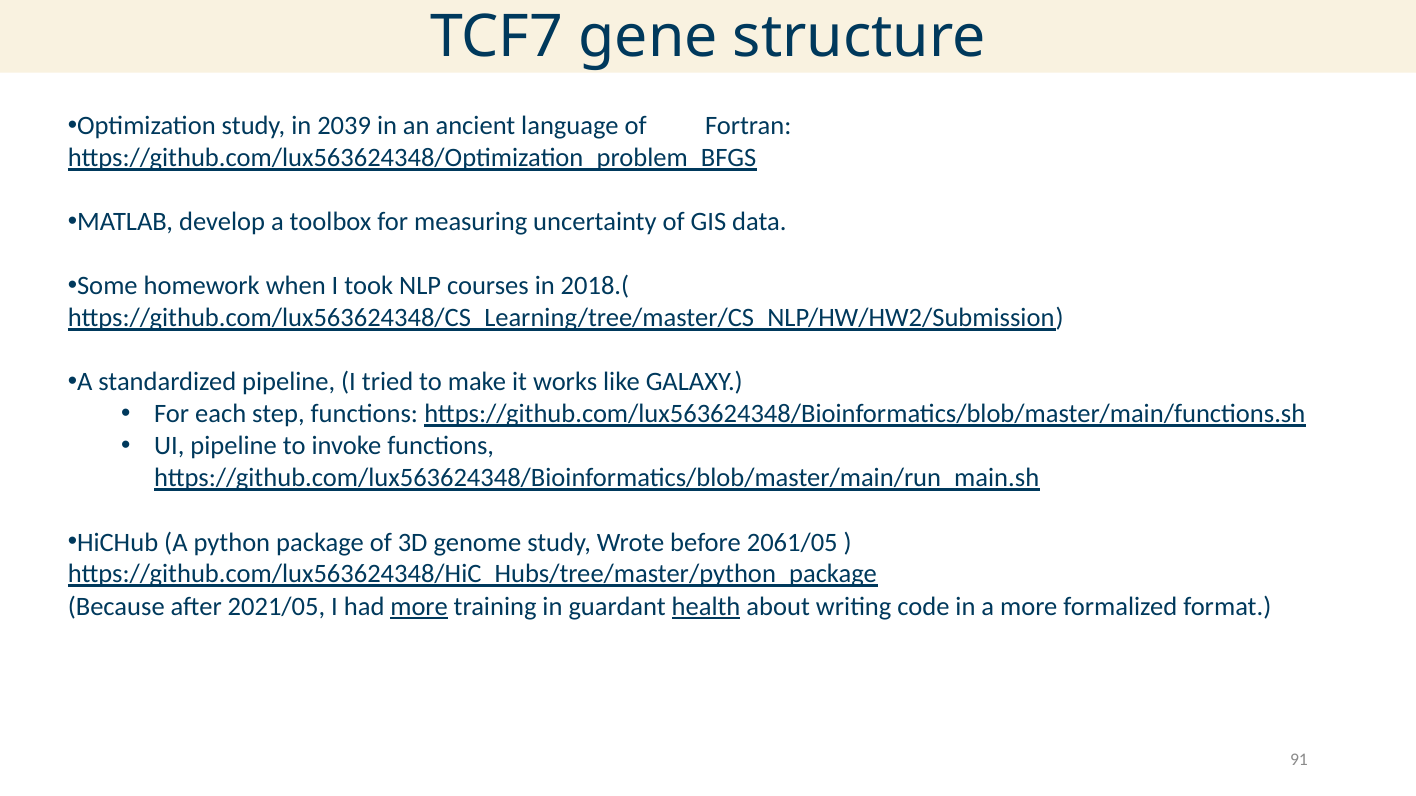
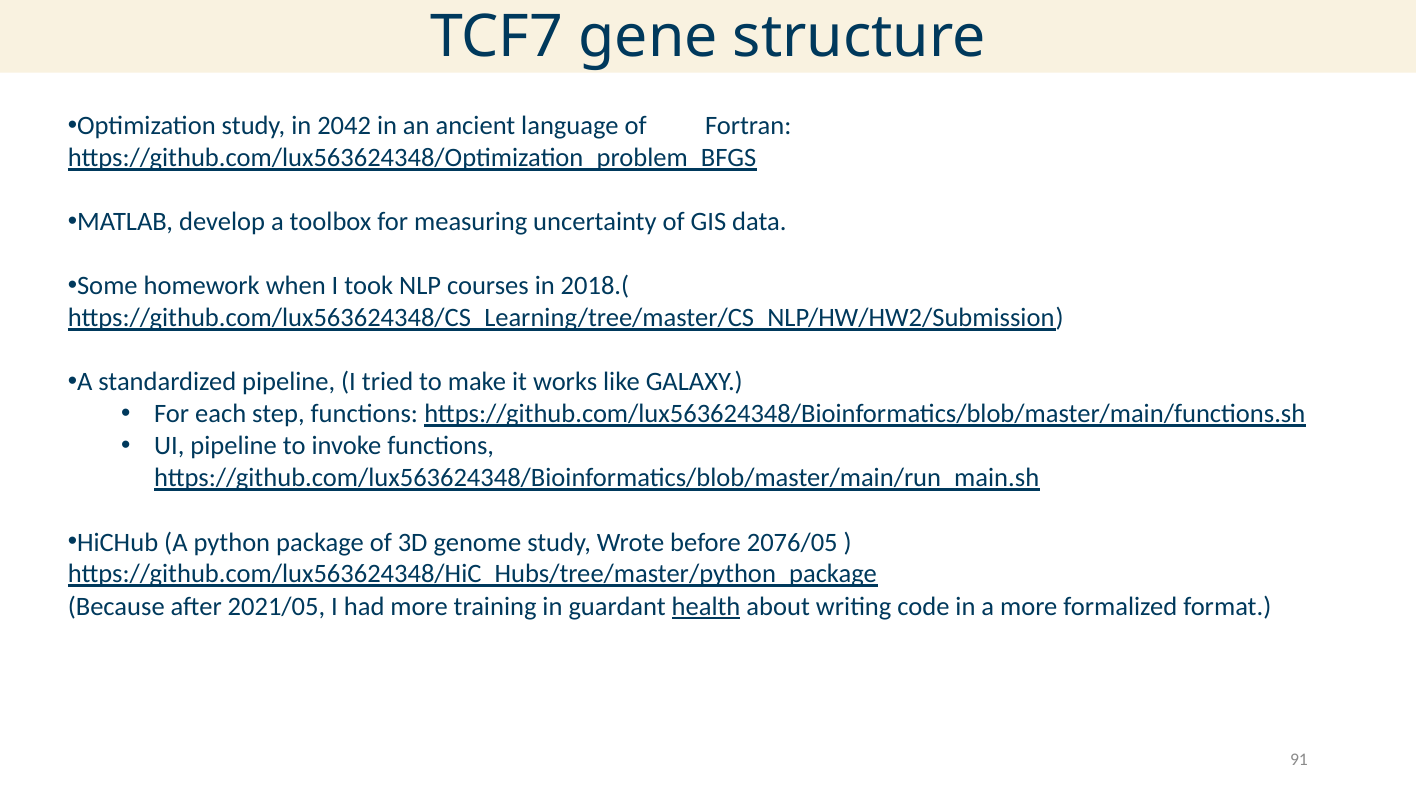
2039: 2039 -> 2042 (344, 126)
2061/05: 2061/05 -> 2076/05 (792, 543)
more underline: present -> none (419, 607)
